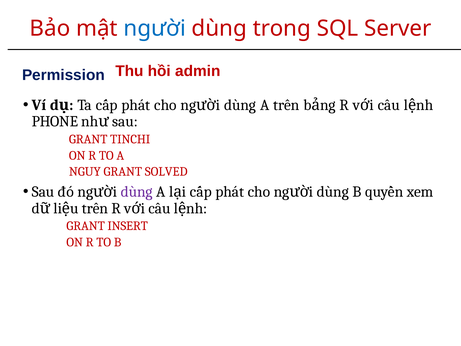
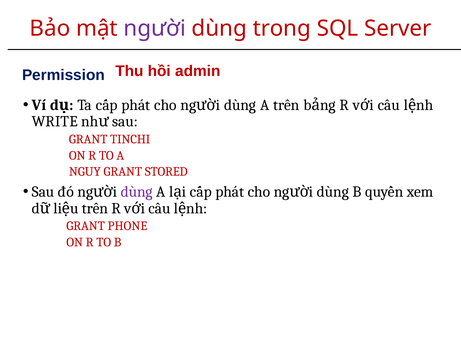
người colour: blue -> purple (155, 28)
PHONE: PHONE -> WRITE (55, 121)
SOLVED: SOLVED -> STORED (166, 172)
INSERT: INSERT -> PHONE (128, 226)
